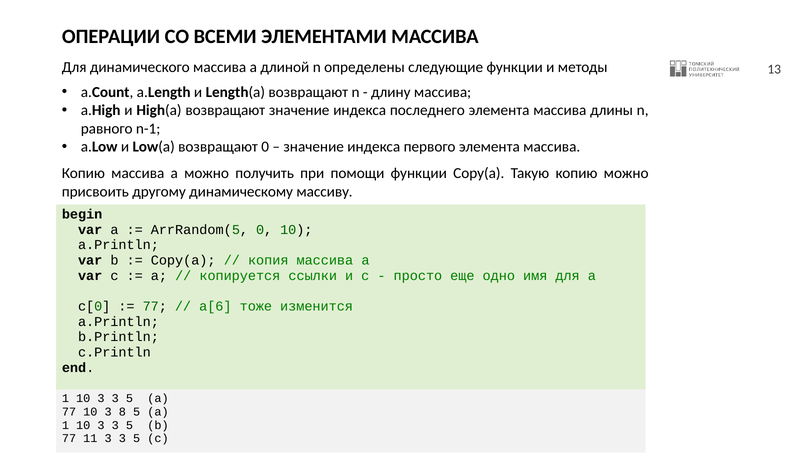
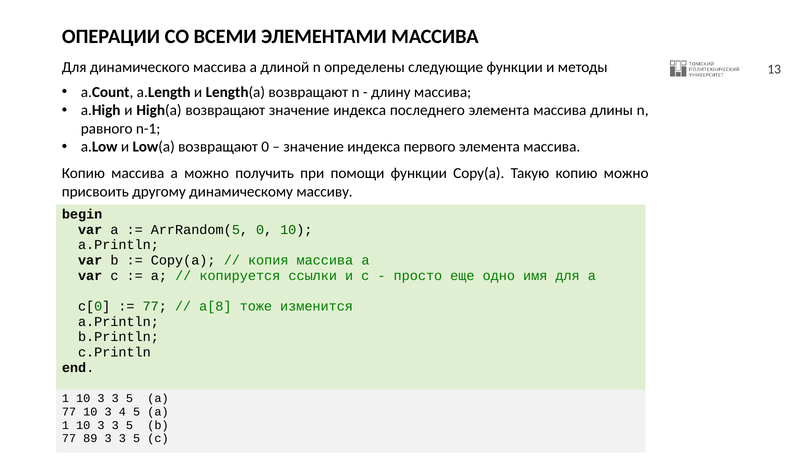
a[6: a[6 -> a[8 (215, 306)
8: 8 -> 4 (122, 411)
11: 11 -> 89 (90, 438)
